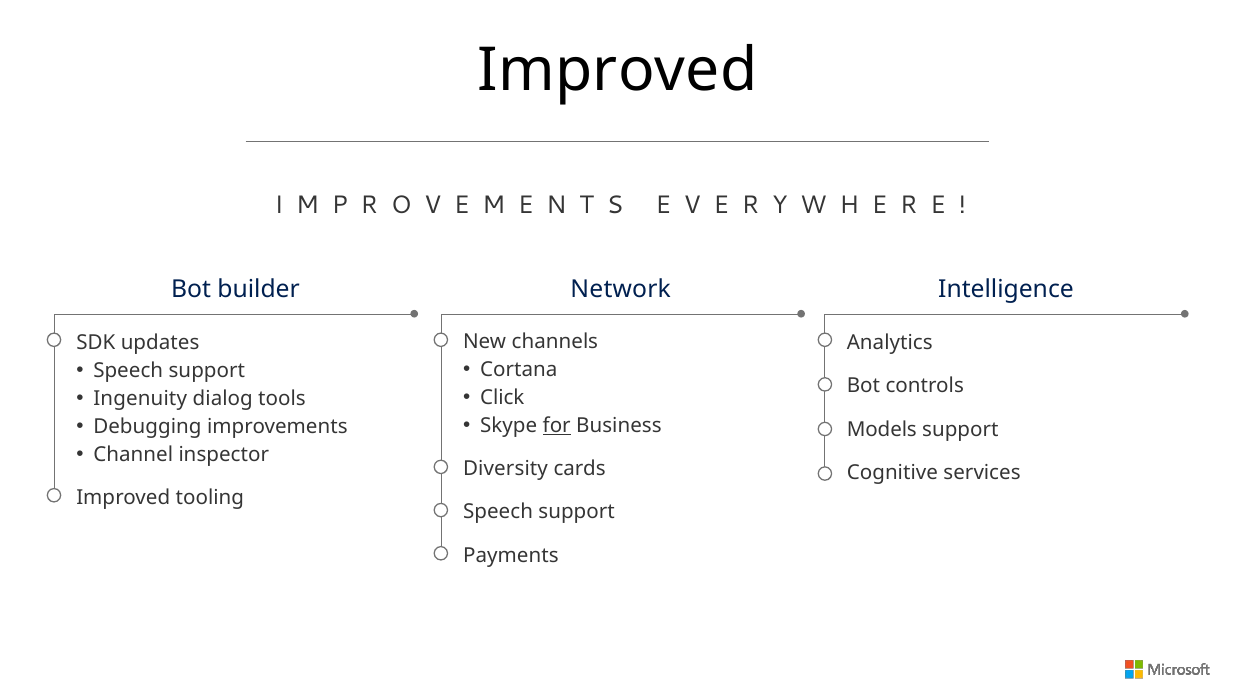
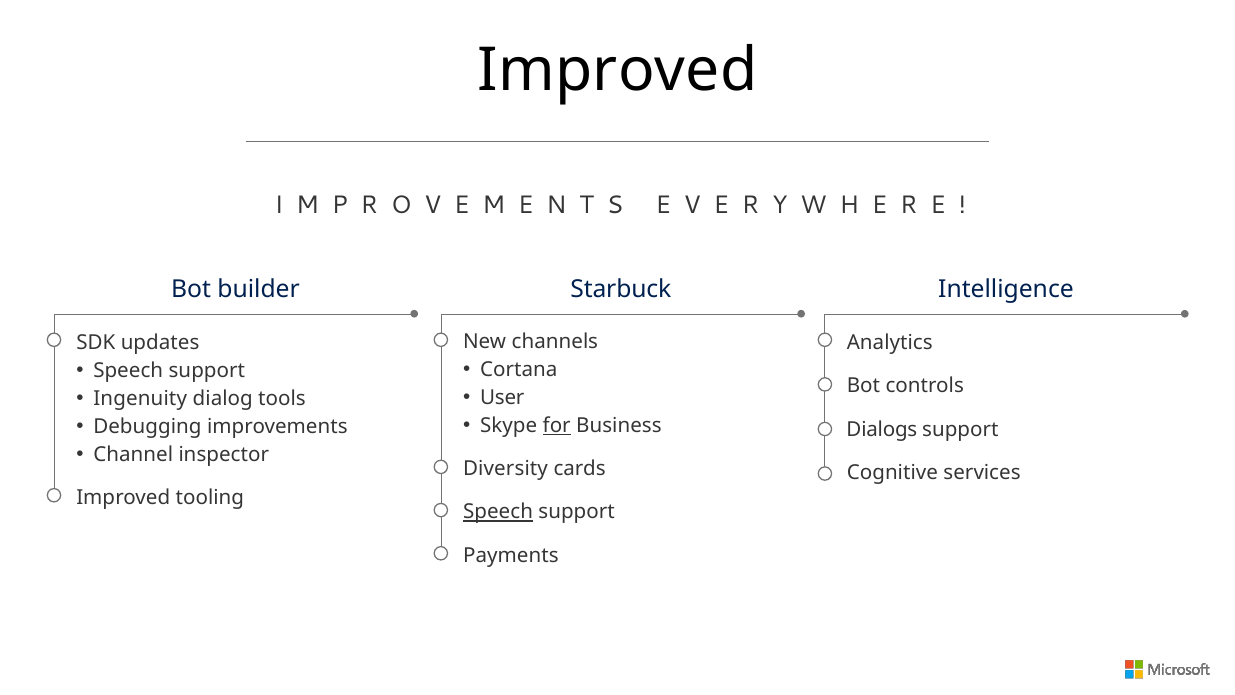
Network: Network -> Starbuck (621, 289)
Click: Click -> User (502, 397)
Models: Models -> Dialogs (882, 429)
Speech underline: none -> present (498, 512)
